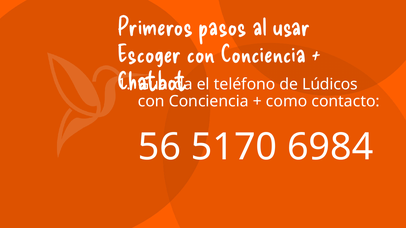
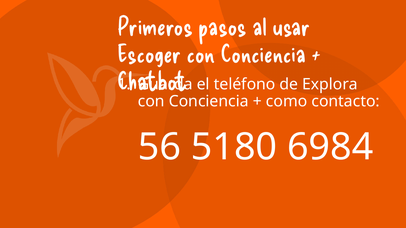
Lúdicos: Lúdicos -> Explora (330, 84)
5170: 5170 -> 5180 (234, 147)
